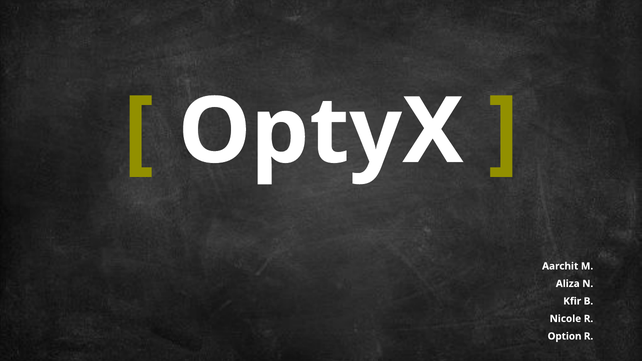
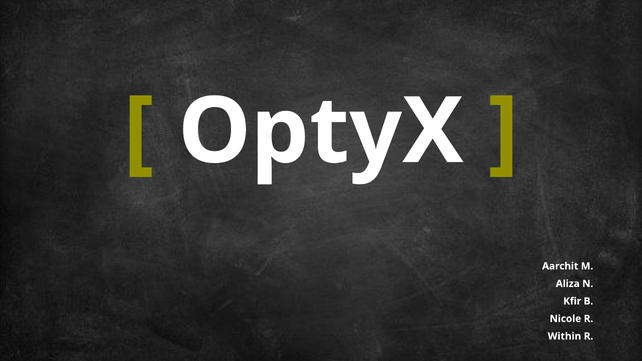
Option: Option -> Within (564, 336)
